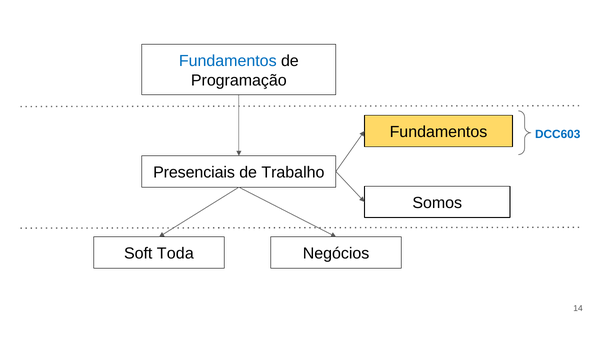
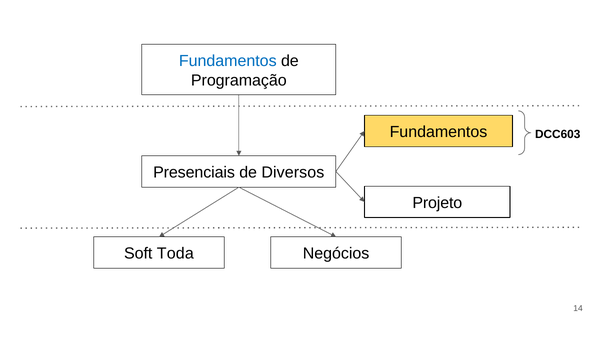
DCC603 colour: blue -> black (558, 134)
Trabalho: Trabalho -> Diversos (293, 172)
Somos: Somos -> Projeto (437, 203)
